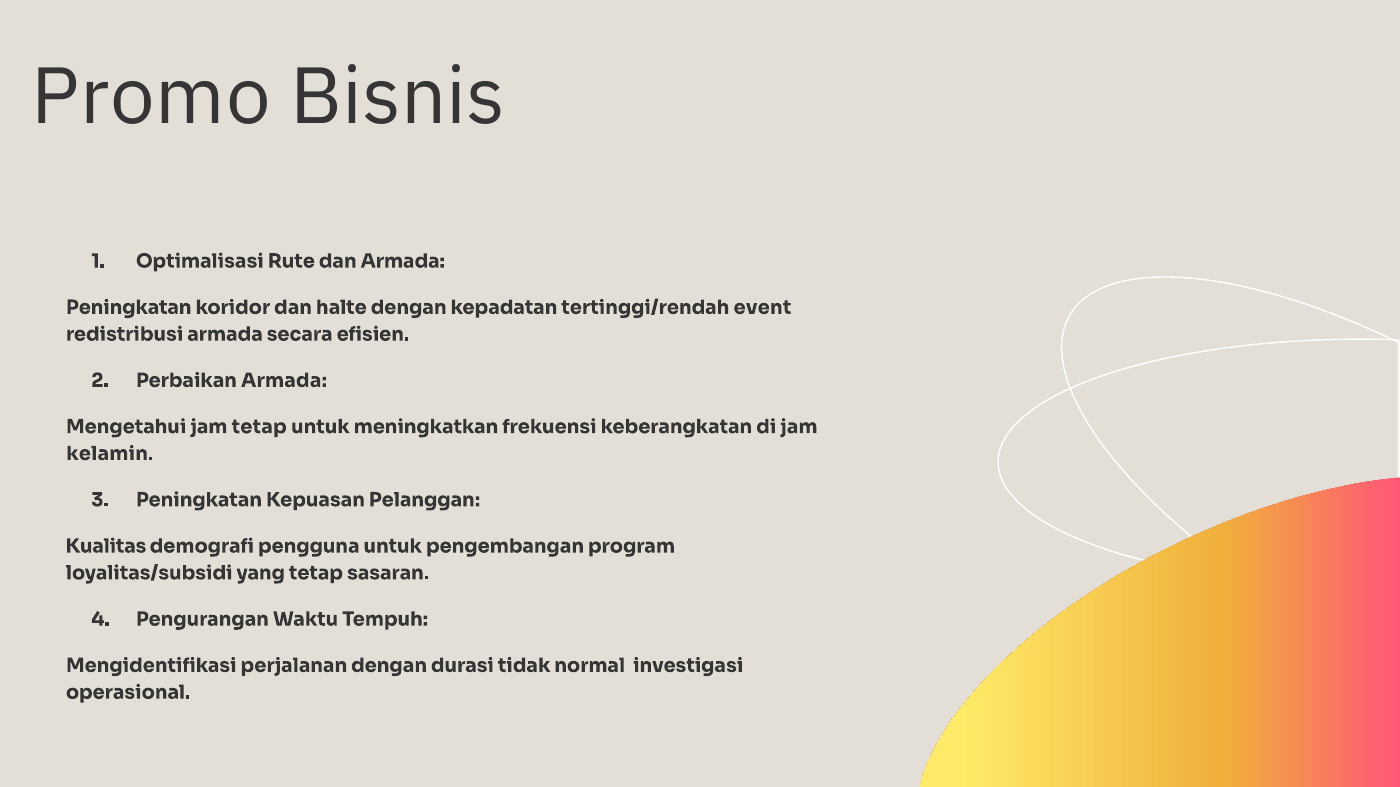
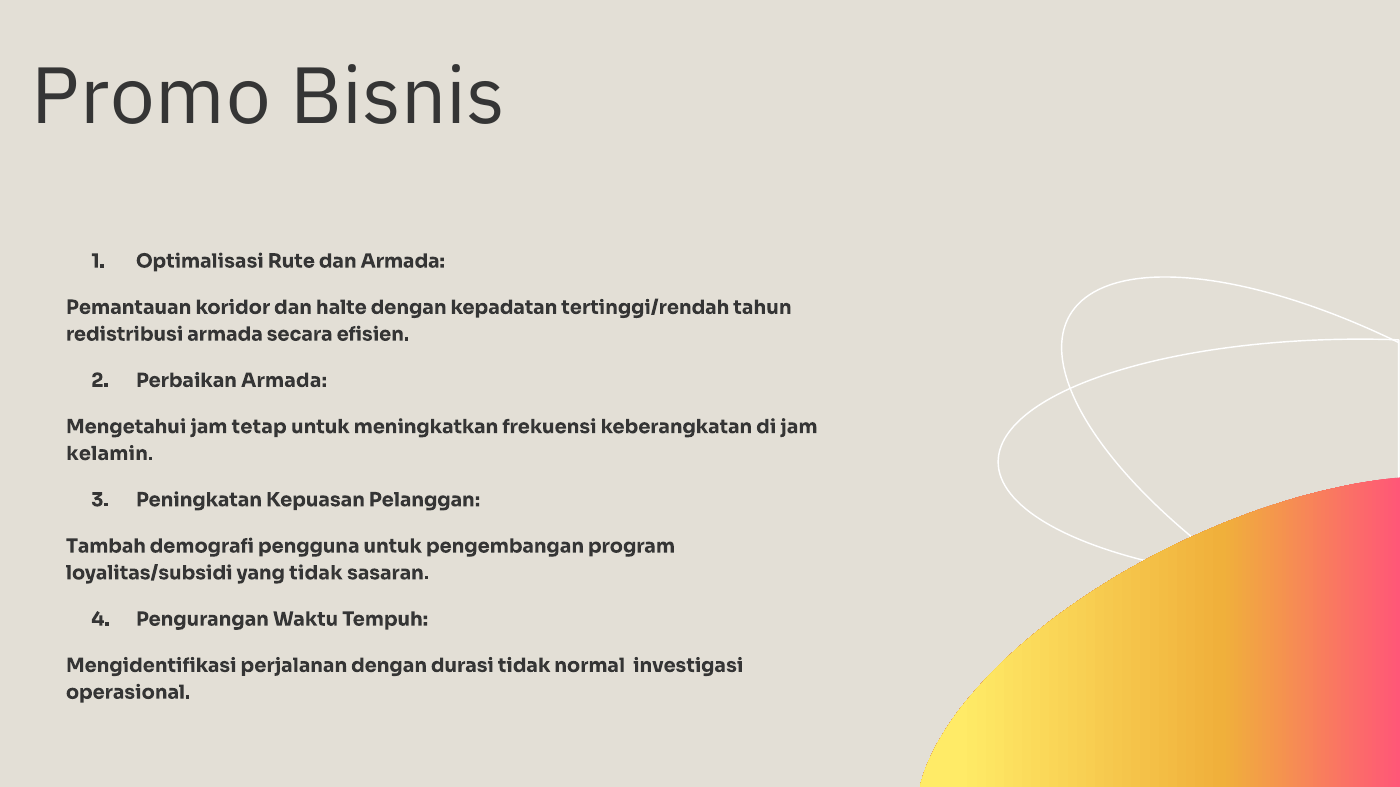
Peningkatan: Peningkatan -> Pemantauan (129, 308)
event: event -> tahun (762, 308)
Kualitas: Kualitas -> Tambah (106, 546)
yang tetap: tetap -> tidak (316, 573)
